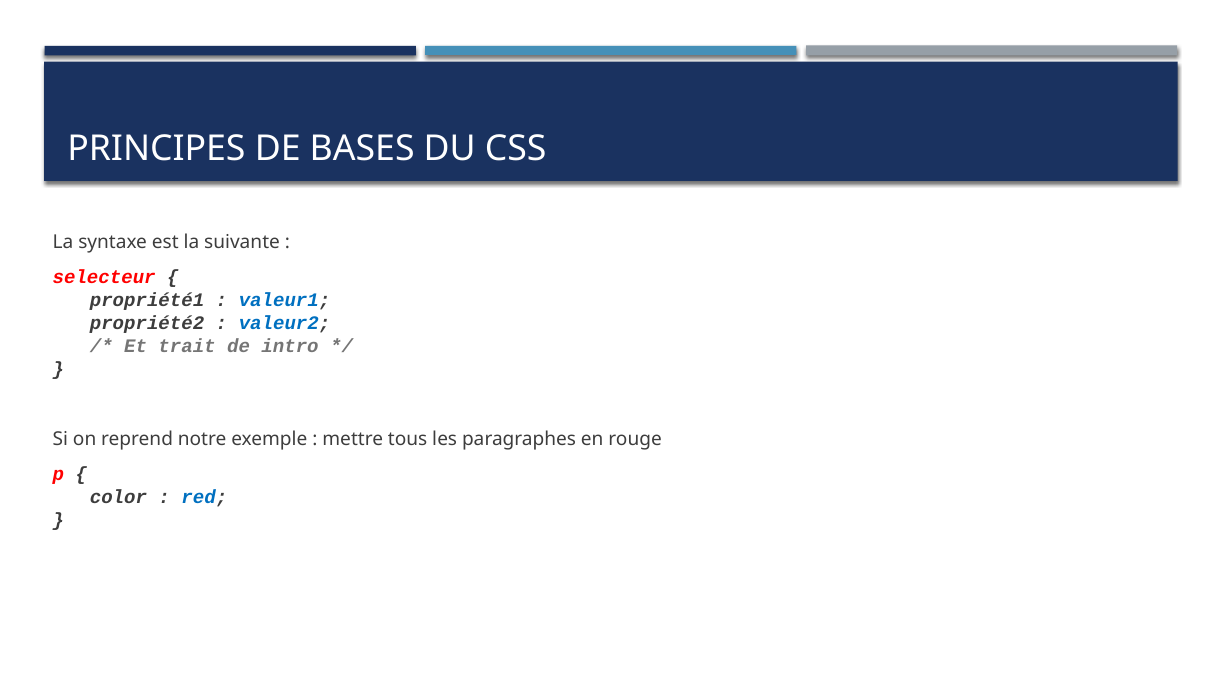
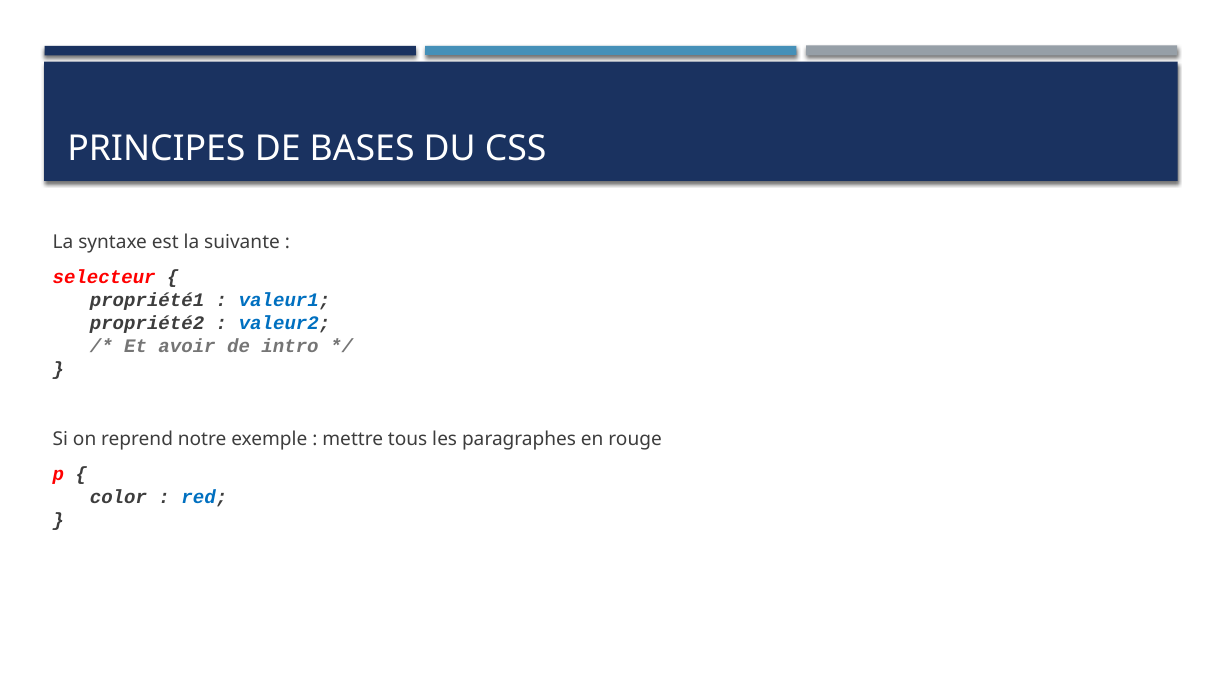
trait: trait -> avoir (187, 346)
